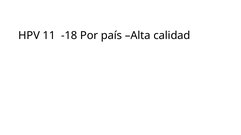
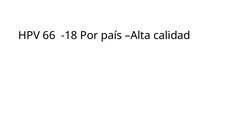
11: 11 -> 66 (49, 36)
